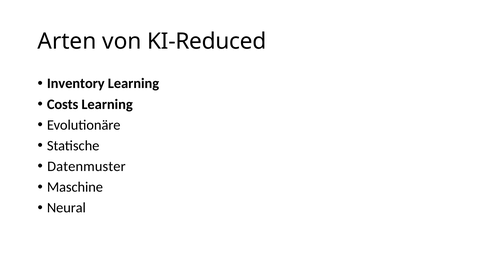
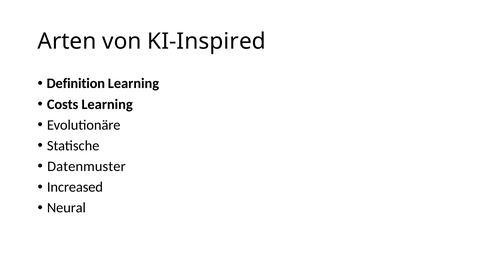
KI-Reduced: KI-Reduced -> KI-Inspired (207, 41)
Inventory: Inventory -> Definition (76, 84)
Maschine: Maschine -> Increased (75, 187)
